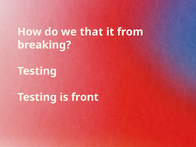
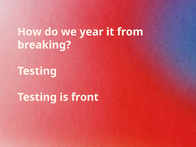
that: that -> year (92, 32)
